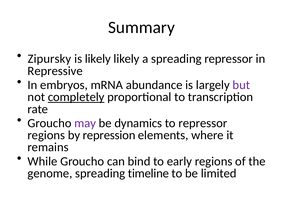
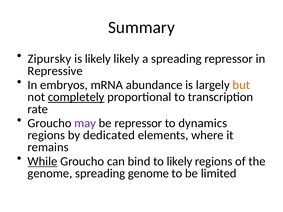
but colour: purple -> orange (241, 85)
be dynamics: dynamics -> repressor (138, 123)
to repressor: repressor -> dynamics (203, 123)
repression: repression -> dedicated (109, 135)
While underline: none -> present (43, 162)
to early: early -> likely (179, 162)
spreading timeline: timeline -> genome (148, 174)
